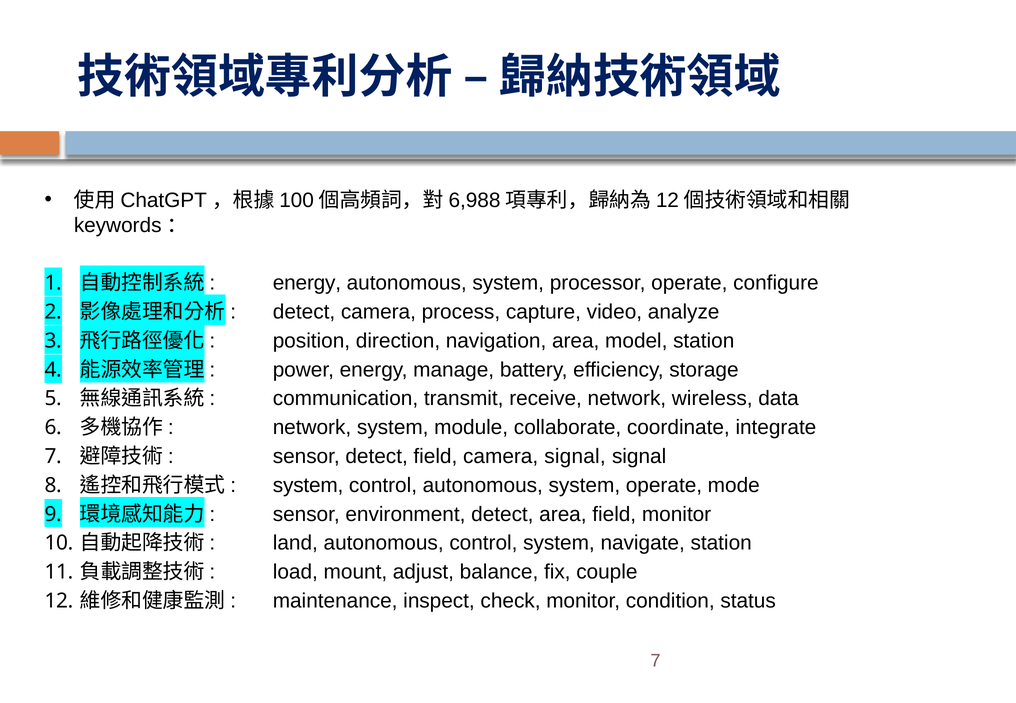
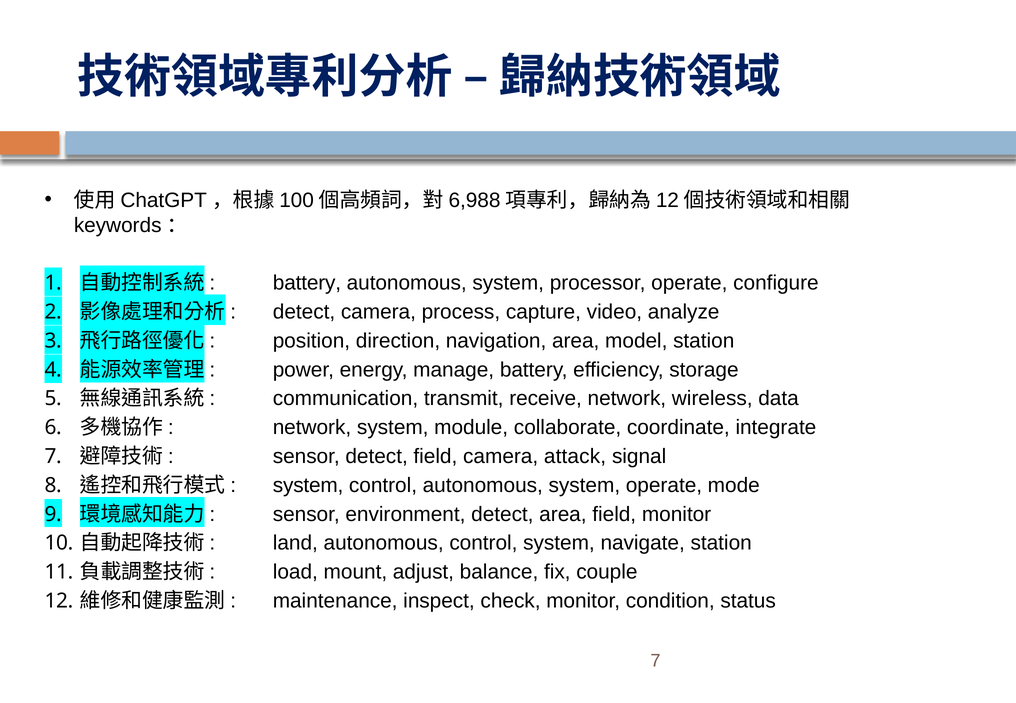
energy: energy -> battery (307, 283)
camera signal: signal -> attack (575, 457)
